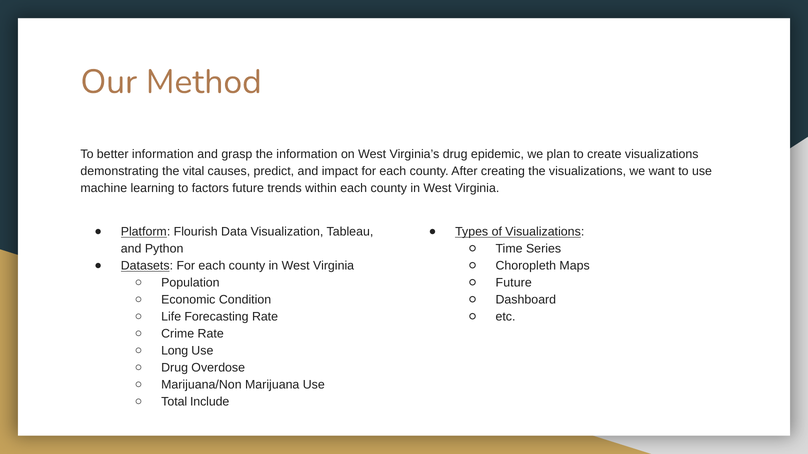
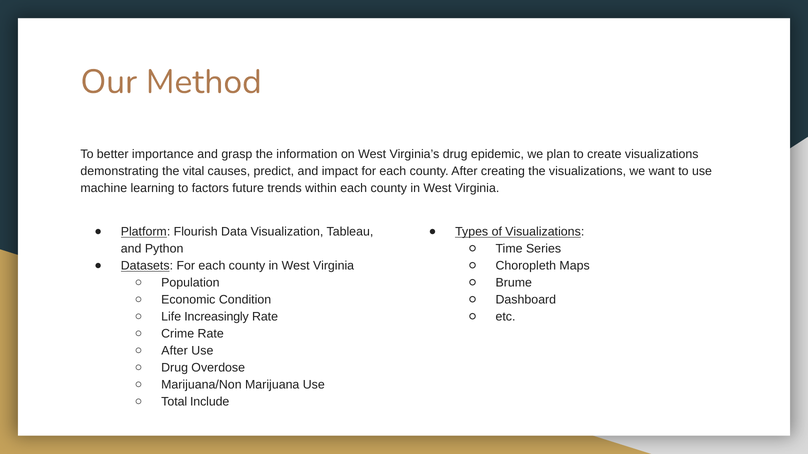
better information: information -> importance (163, 154)
Future: Future -> Brume (514, 283)
Forecasting: Forecasting -> Increasingly (217, 317)
Long: Long -> After (175, 351)
